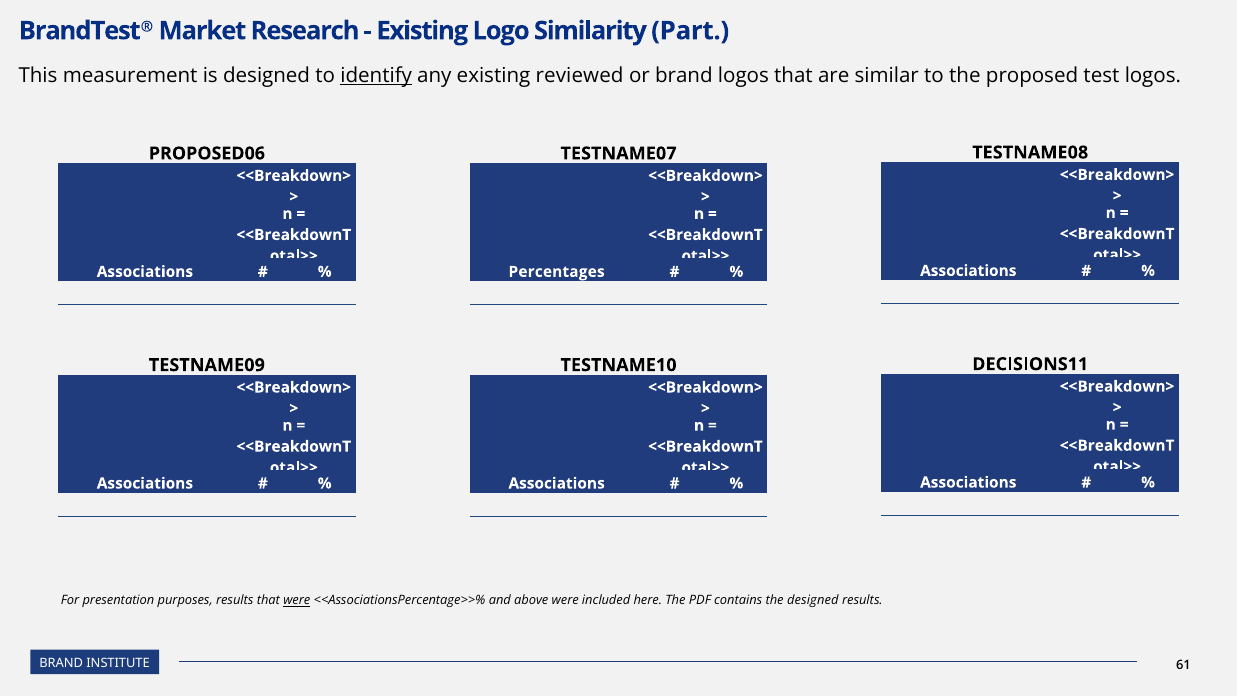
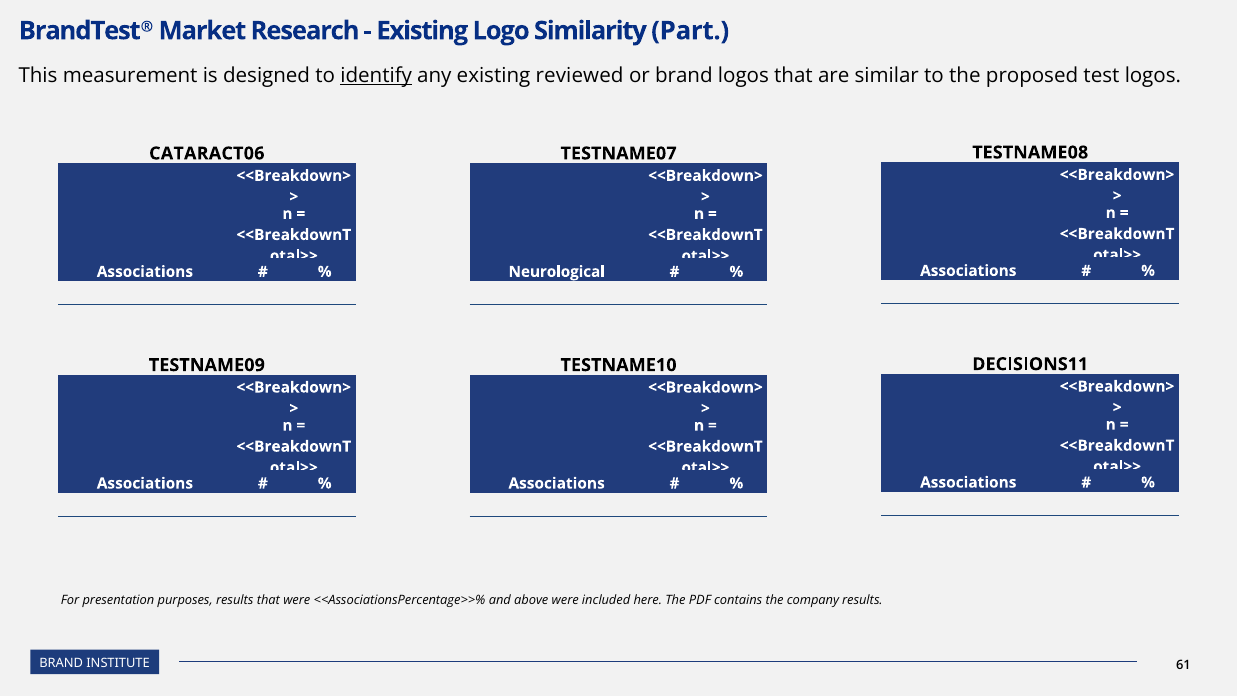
PROPOSED06: PROPOSED06 -> CATARACT06 (207, 153)
Percentages: Percentages -> Neurological (557, 272)
were underline: present -> none (297, 600)
the designed: designed -> company (813, 600)
